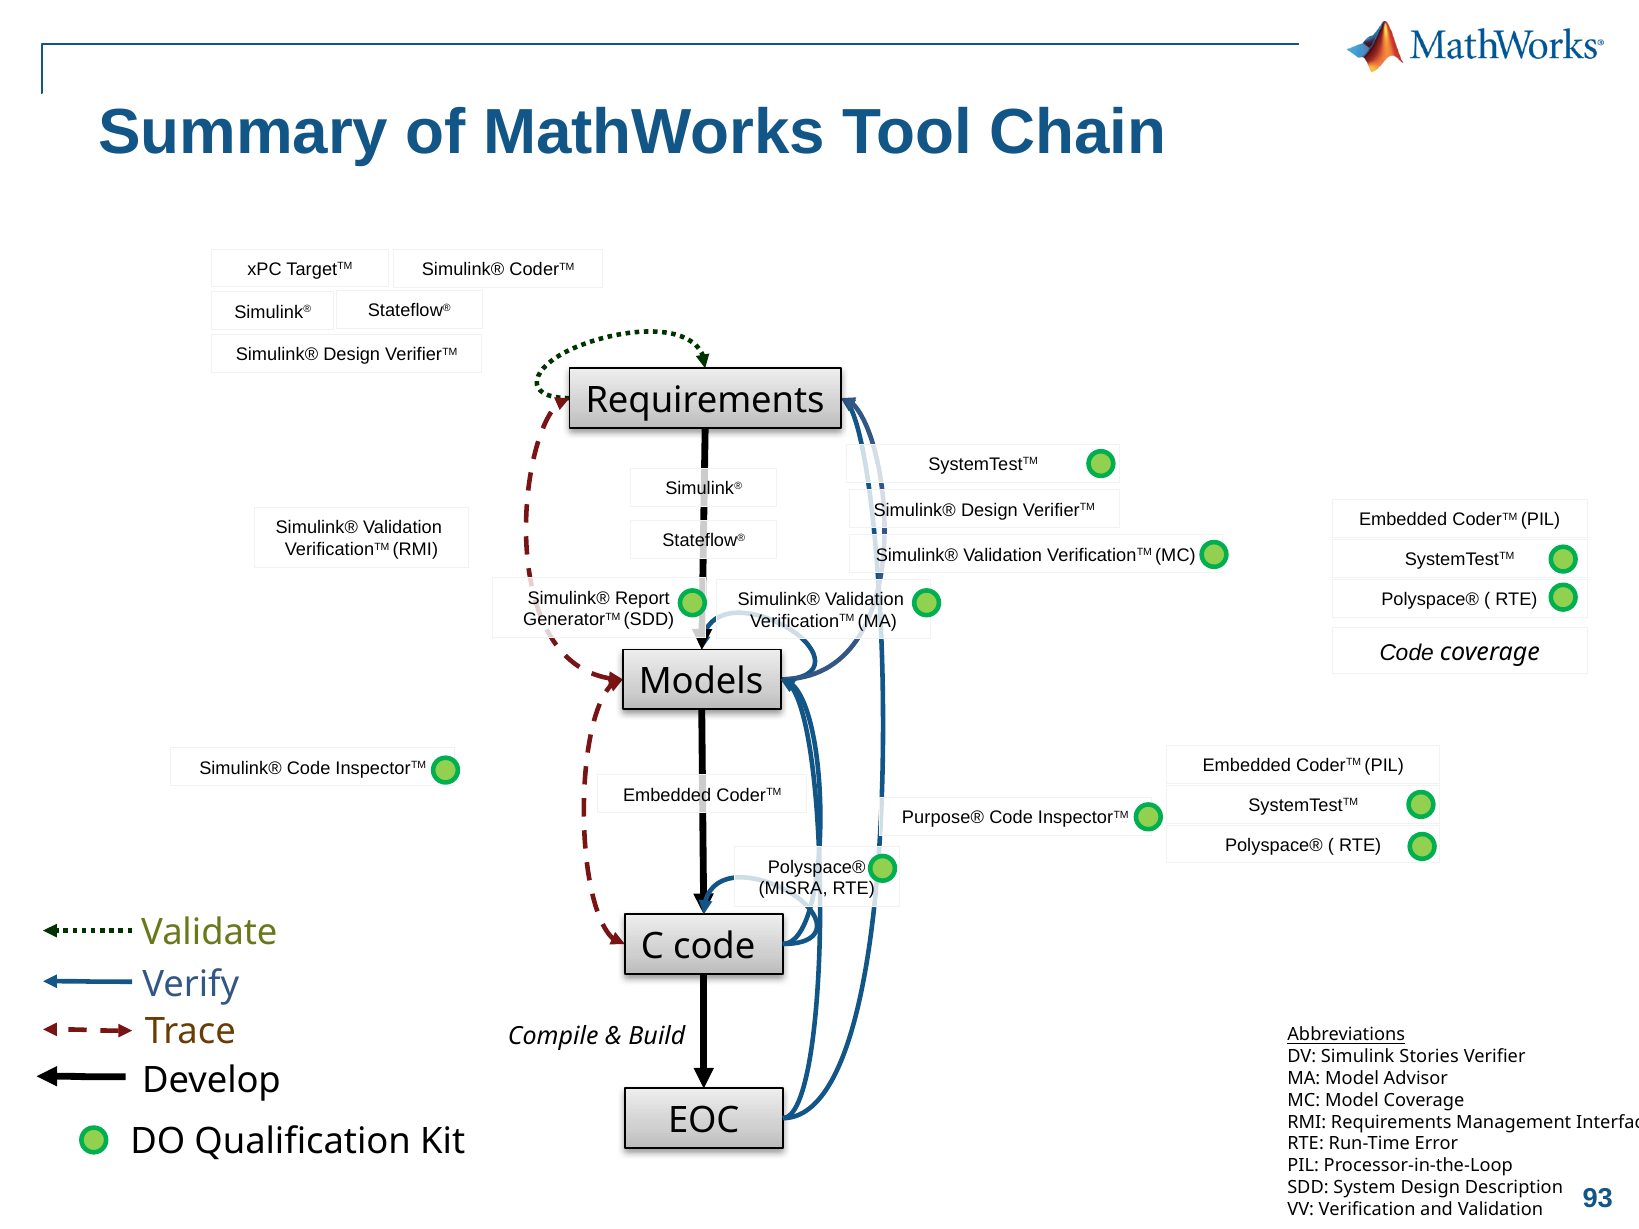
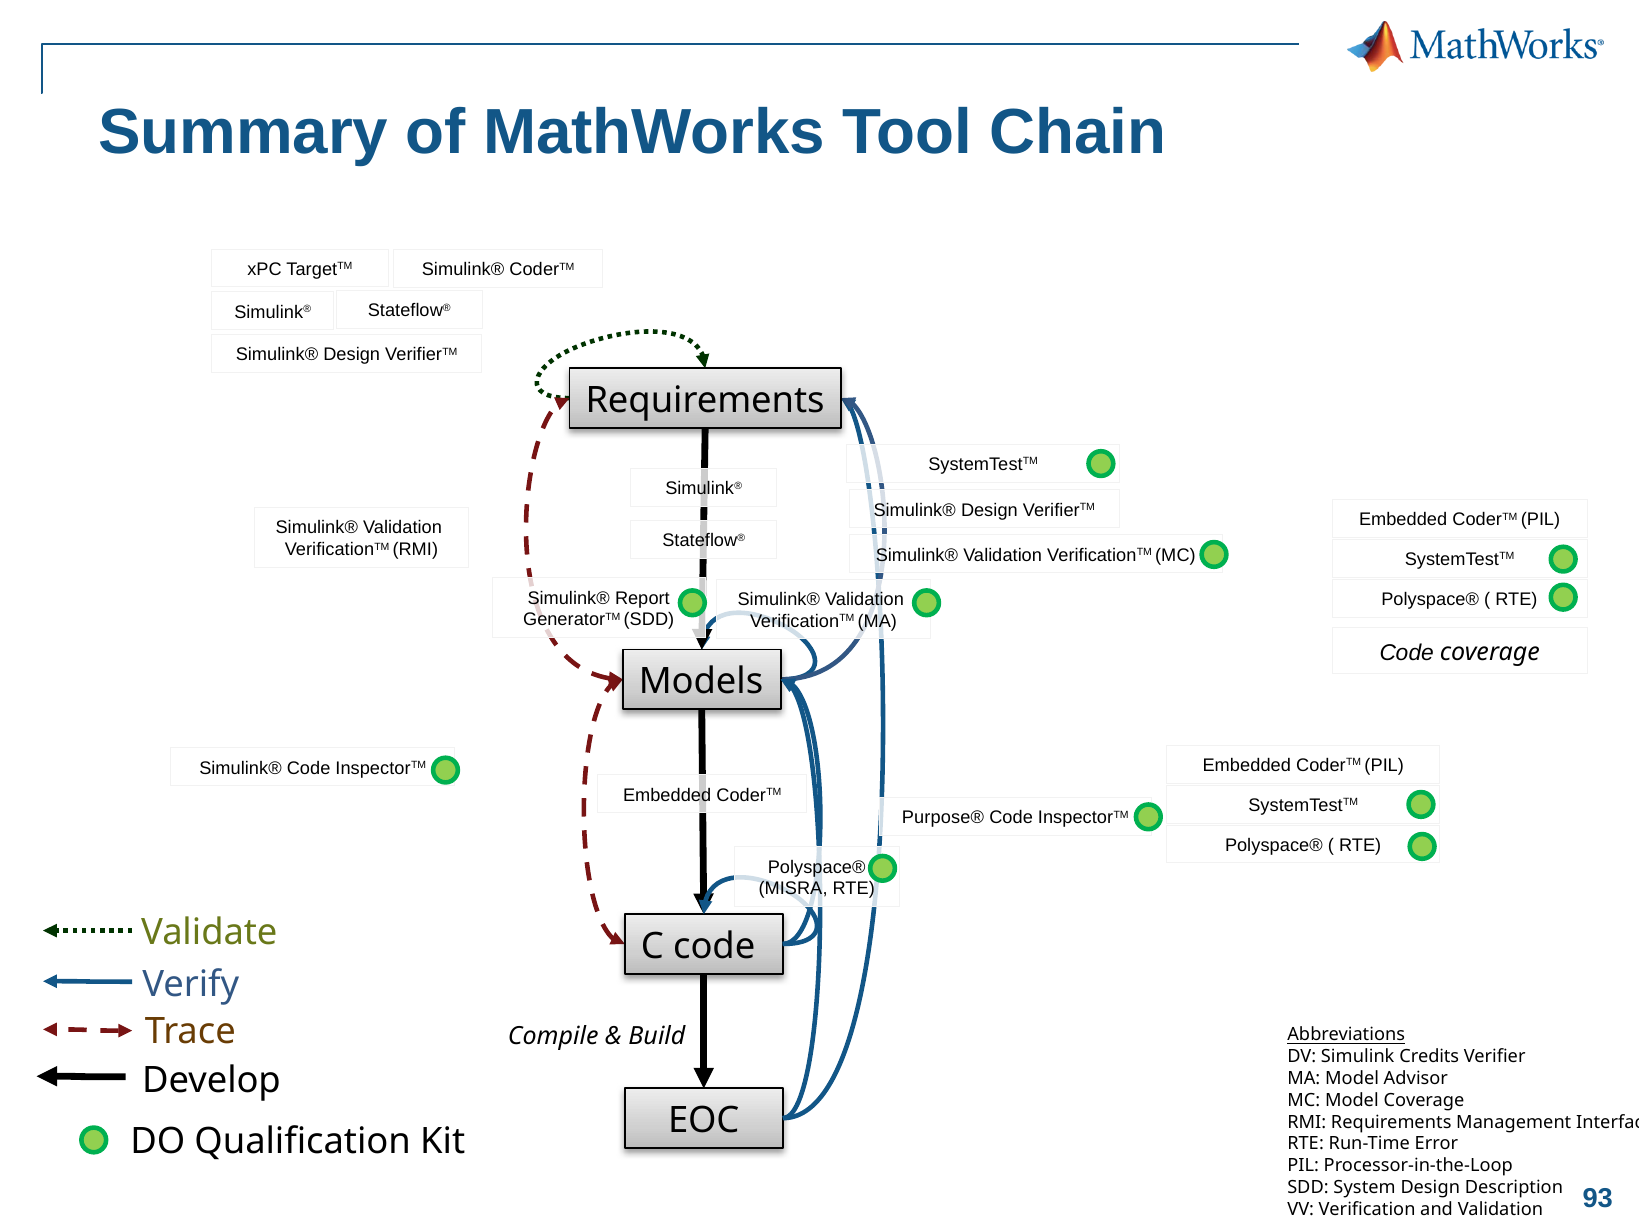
Stories: Stories -> Credits (1429, 1057)
